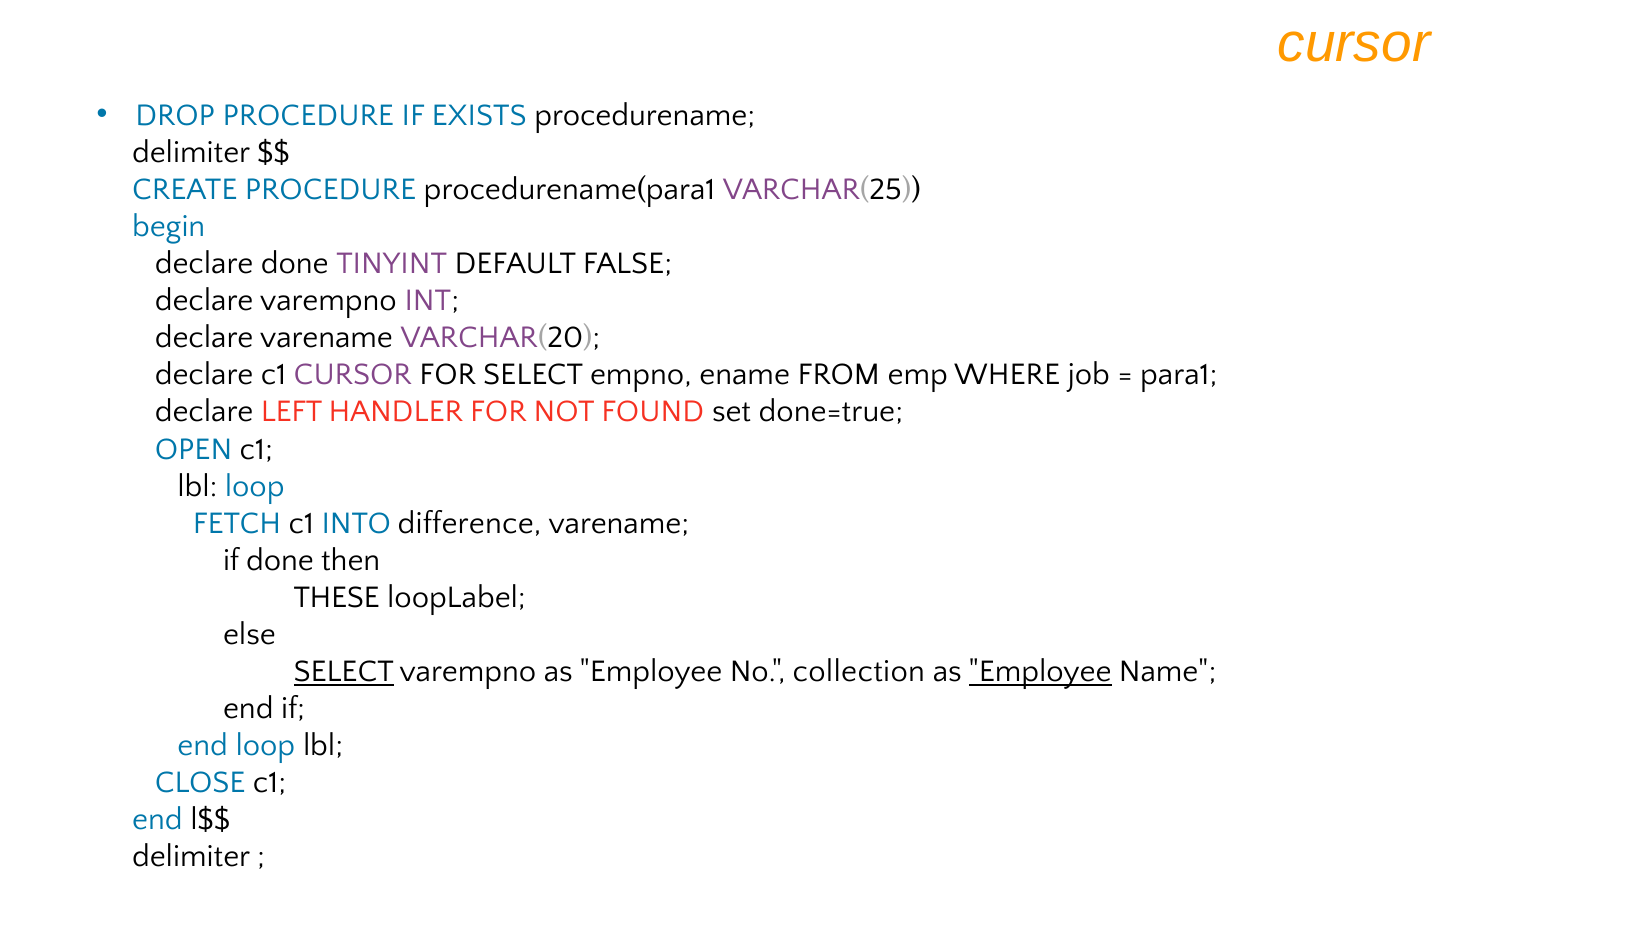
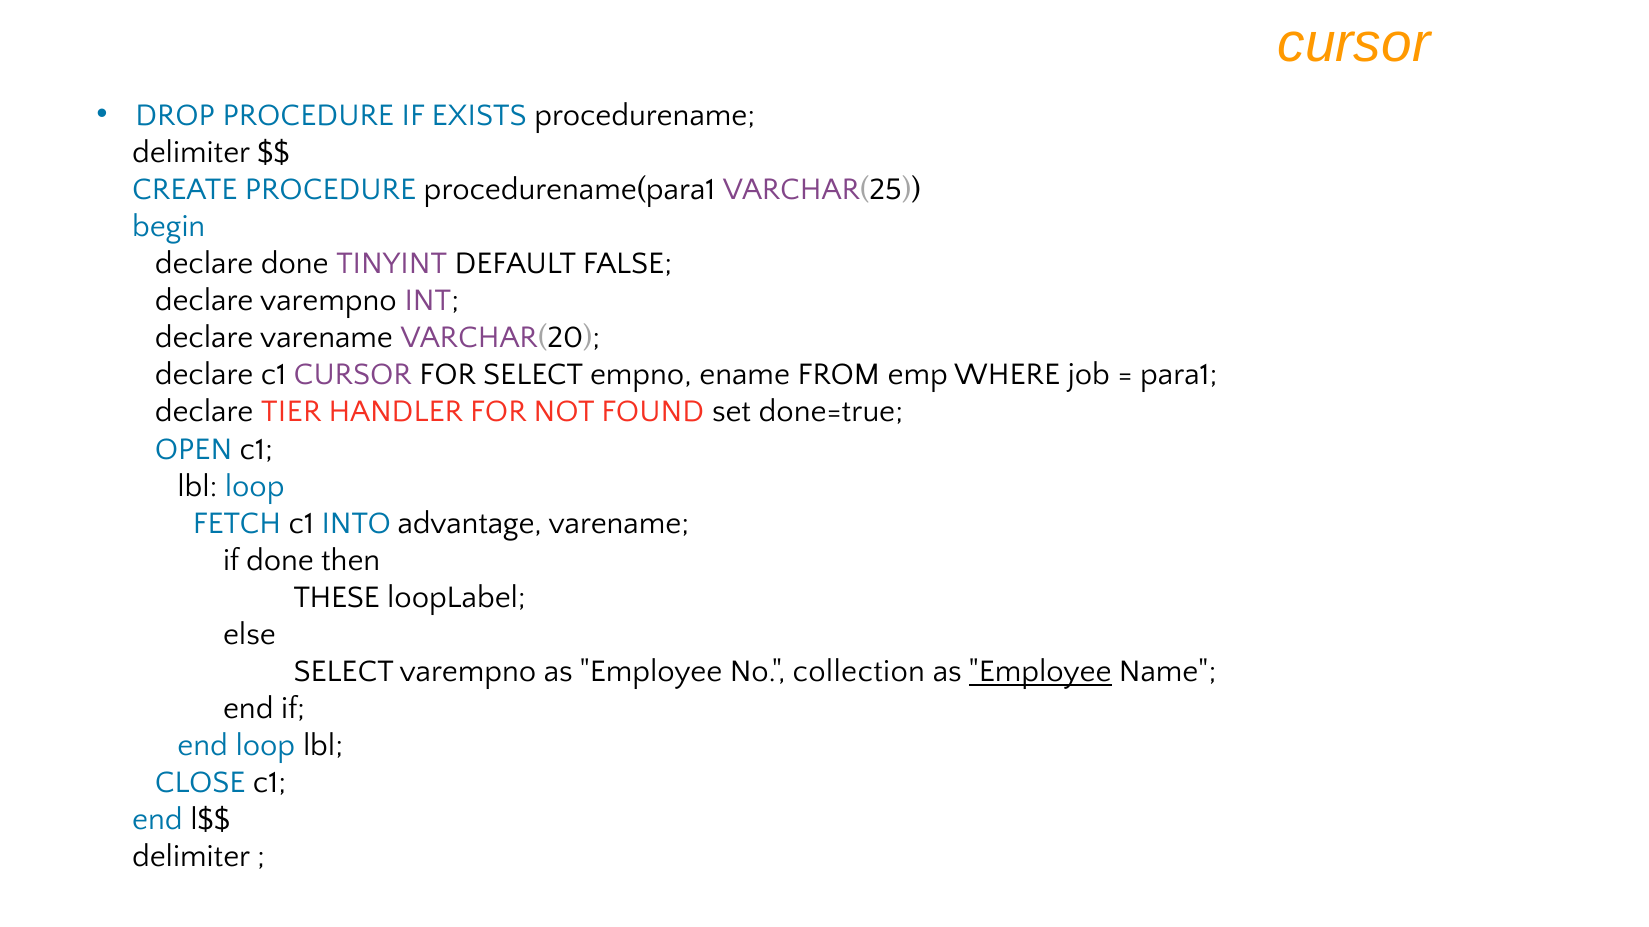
LEFT: LEFT -> TIER (291, 412)
difference: difference -> advantage (470, 523)
SELECT underline: present -> none (344, 672)
